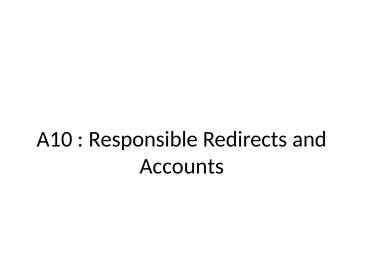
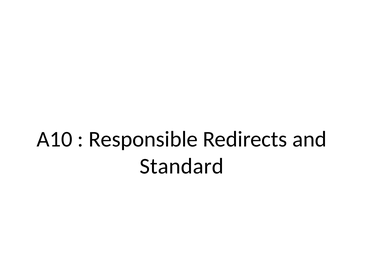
Accounts: Accounts -> Standard (182, 166)
